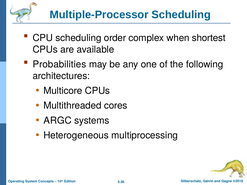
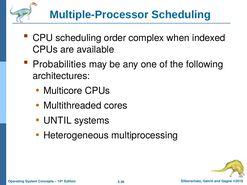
shortest: shortest -> indexed (209, 38)
ARGC: ARGC -> UNTIL (58, 121)
